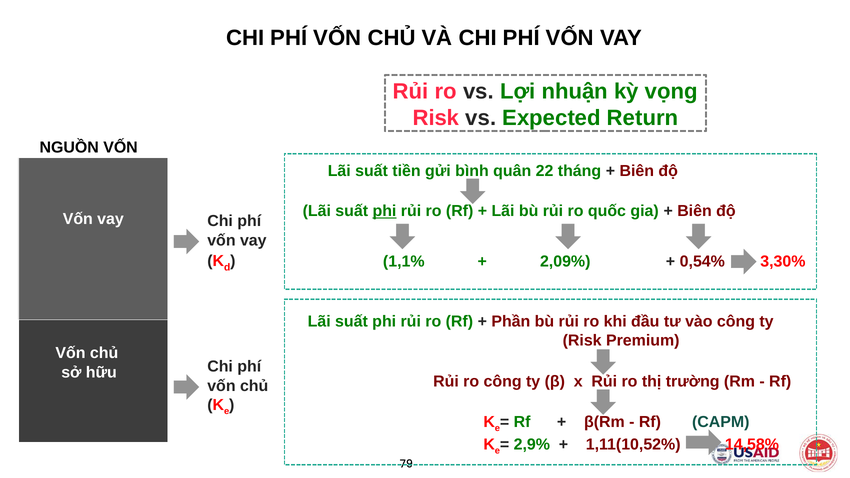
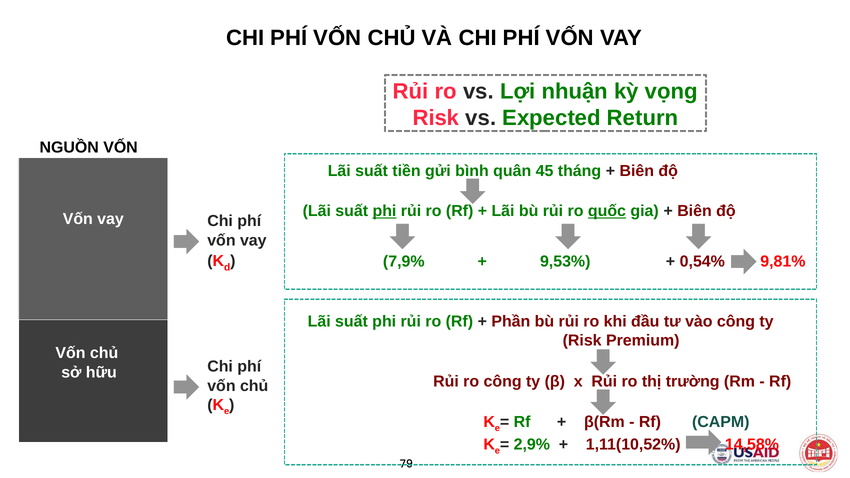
22: 22 -> 45 (545, 171)
quốc underline: none -> present (607, 211)
1,1%: 1,1% -> 7,9% (404, 261)
2,09%: 2,09% -> 9,53% (565, 261)
3,30%: 3,30% -> 9,81% (783, 261)
